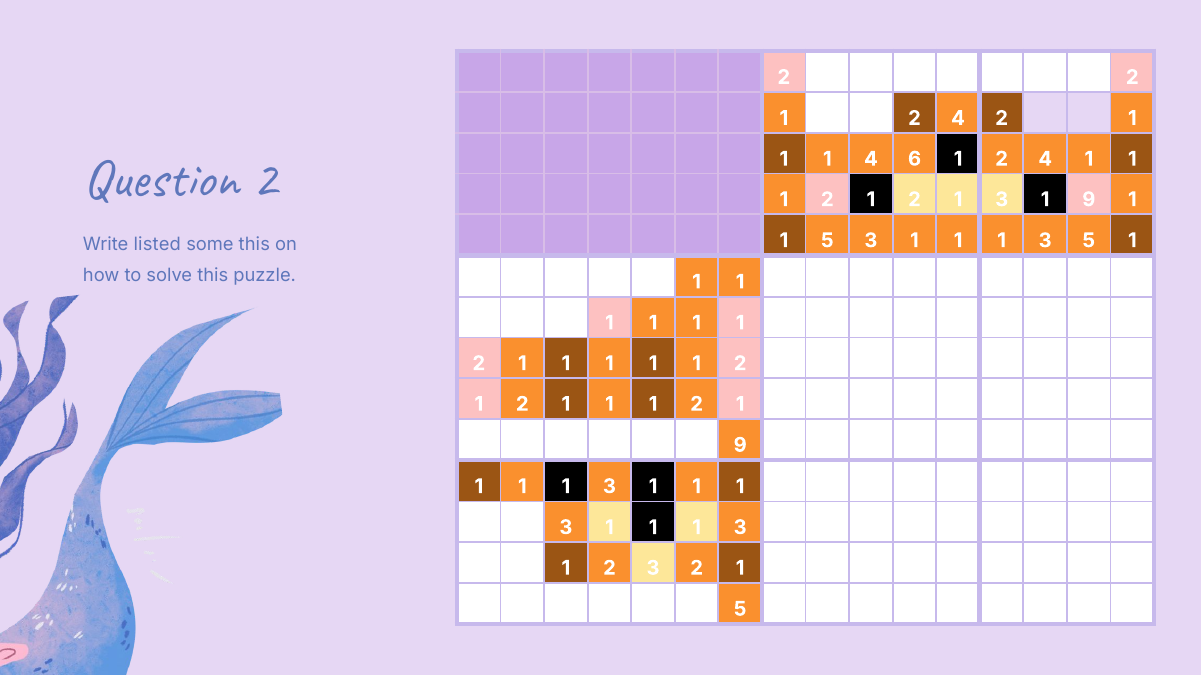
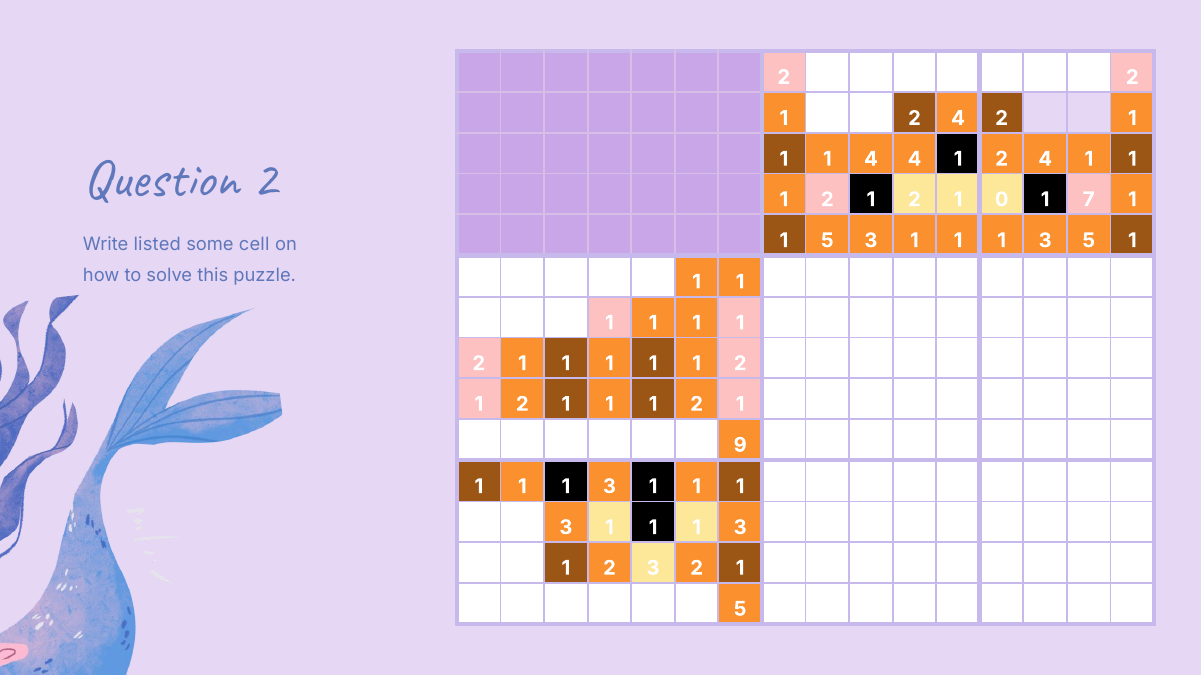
4 6: 6 -> 4 (915, 159)
2 1 3: 3 -> 0 (1002, 200)
9: 9 -> 7 (1089, 200)
some this: this -> cell (254, 244)
